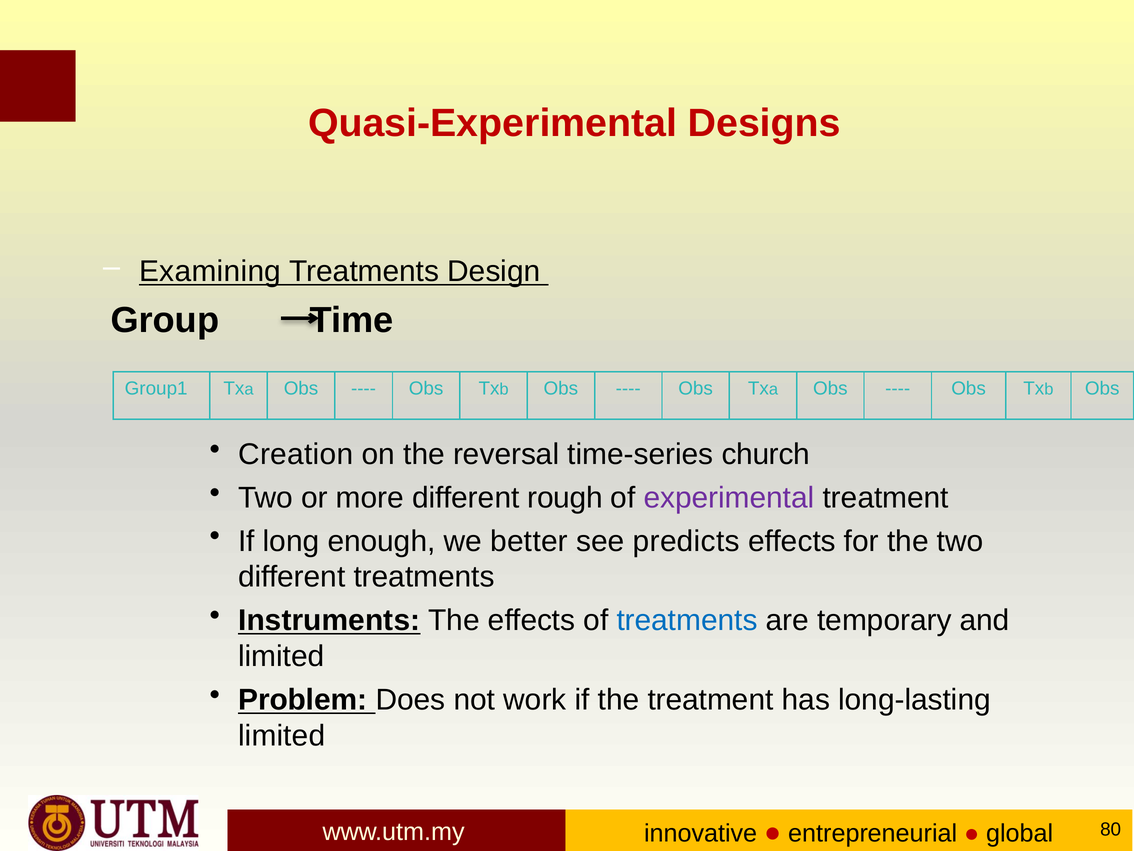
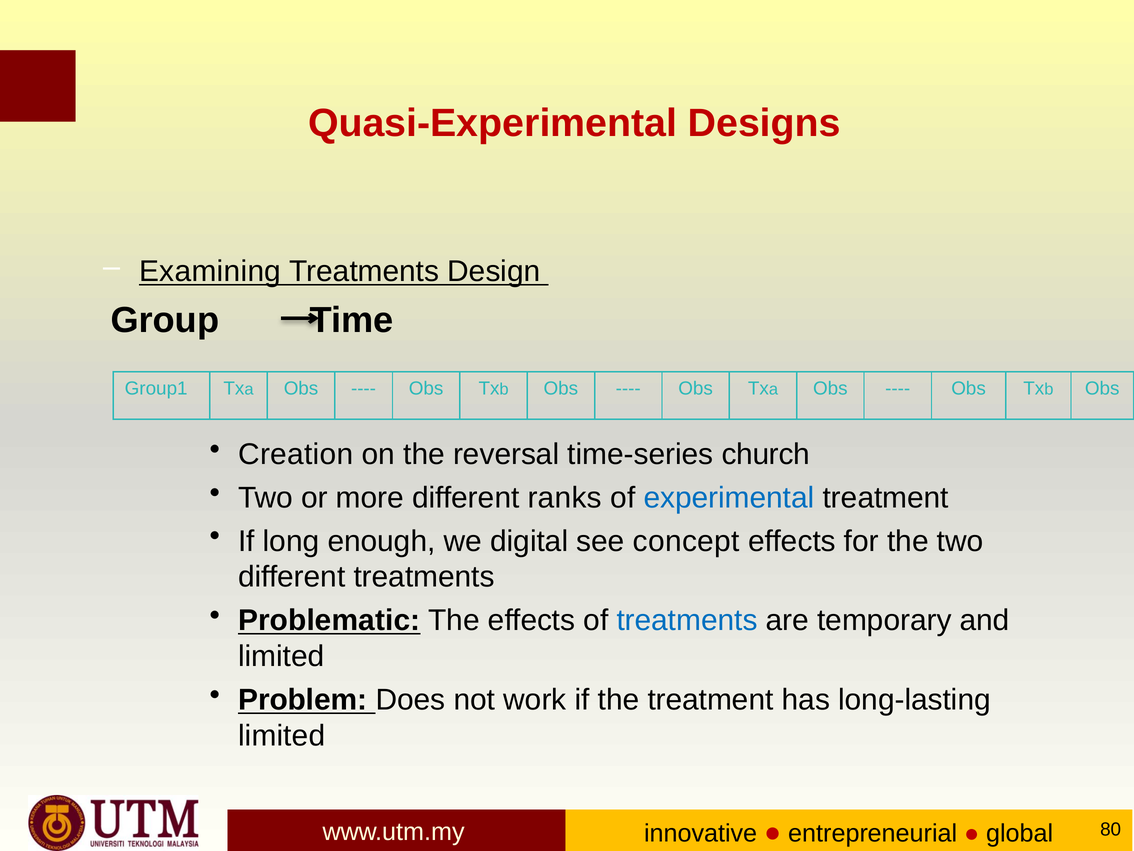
rough: rough -> ranks (565, 497)
experimental colour: purple -> blue (729, 497)
better: better -> digital (529, 541)
predicts: predicts -> concept (686, 541)
Instruments: Instruments -> Problematic (329, 620)
